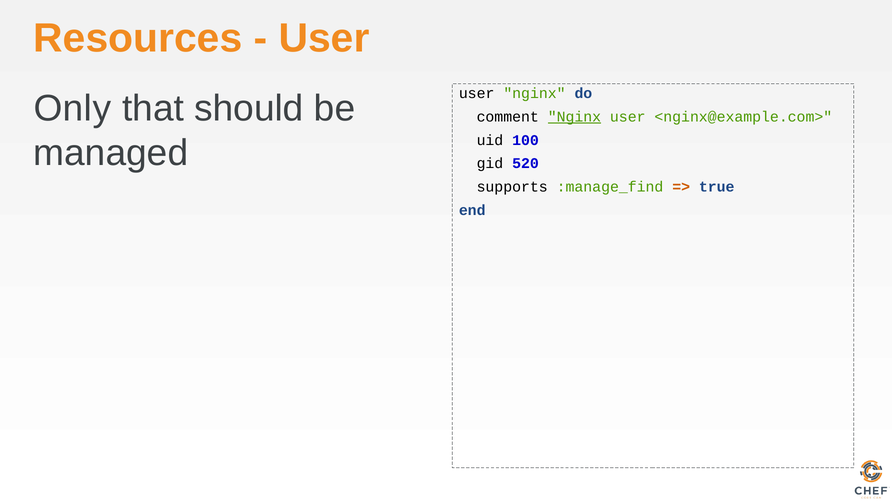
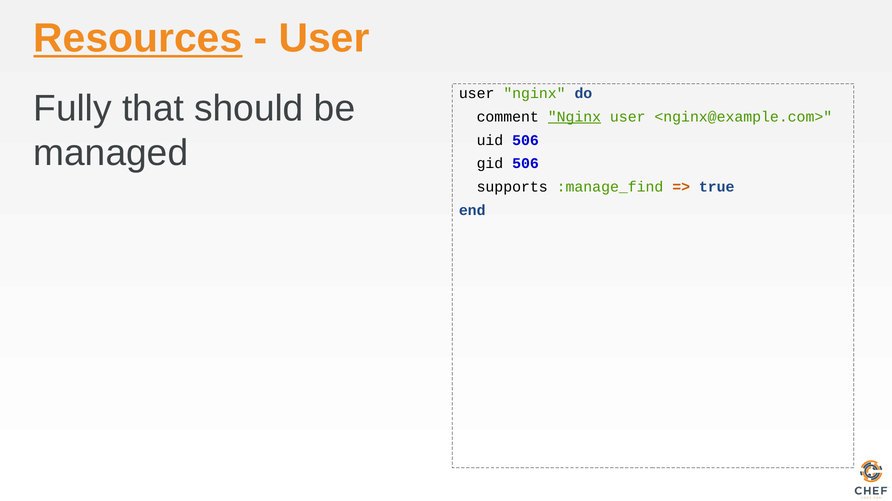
Resources underline: none -> present (138, 39)
Only: Only -> Fully (73, 109)
uid 100: 100 -> 506 (526, 140)
gid 520: 520 -> 506 (526, 164)
